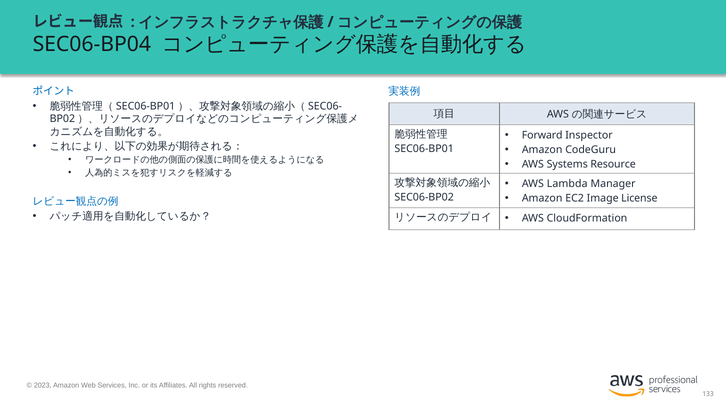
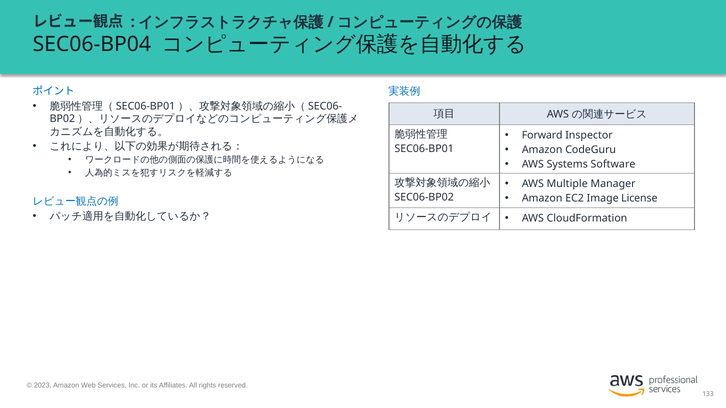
Resource: Resource -> Software (613, 164)
Lambda: Lambda -> Multiple (567, 184)
